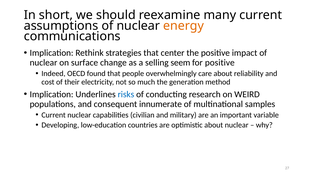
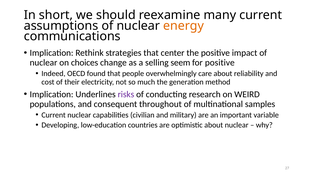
surface: surface -> choices (85, 63)
risks colour: blue -> purple (126, 94)
innumerate: innumerate -> throughout (160, 104)
